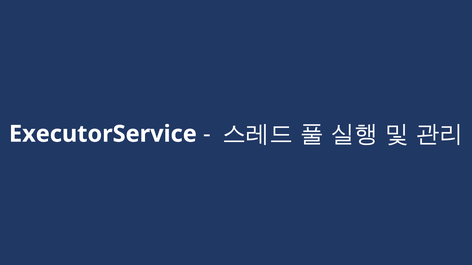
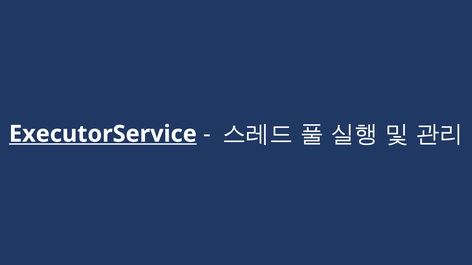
ExecutorService underline: none -> present (103, 134)
